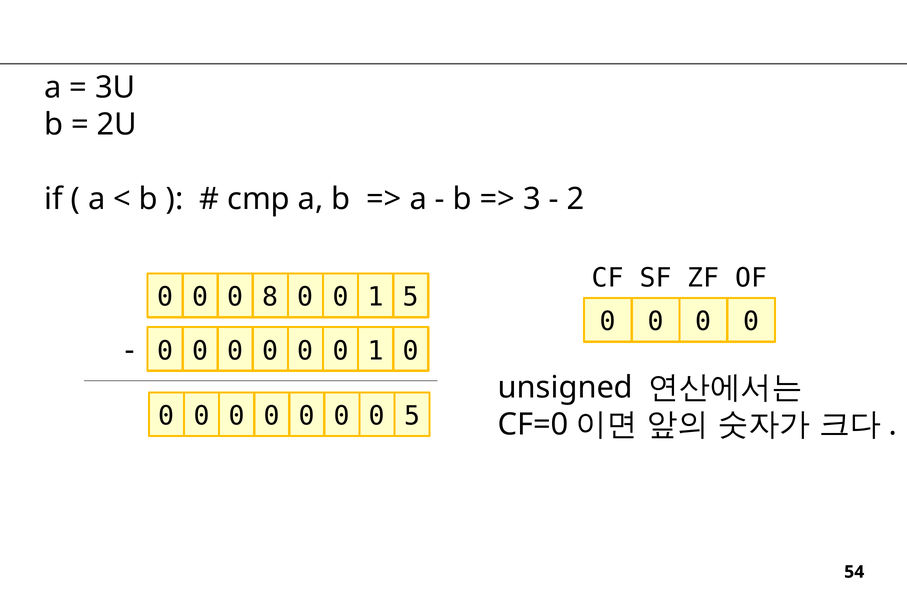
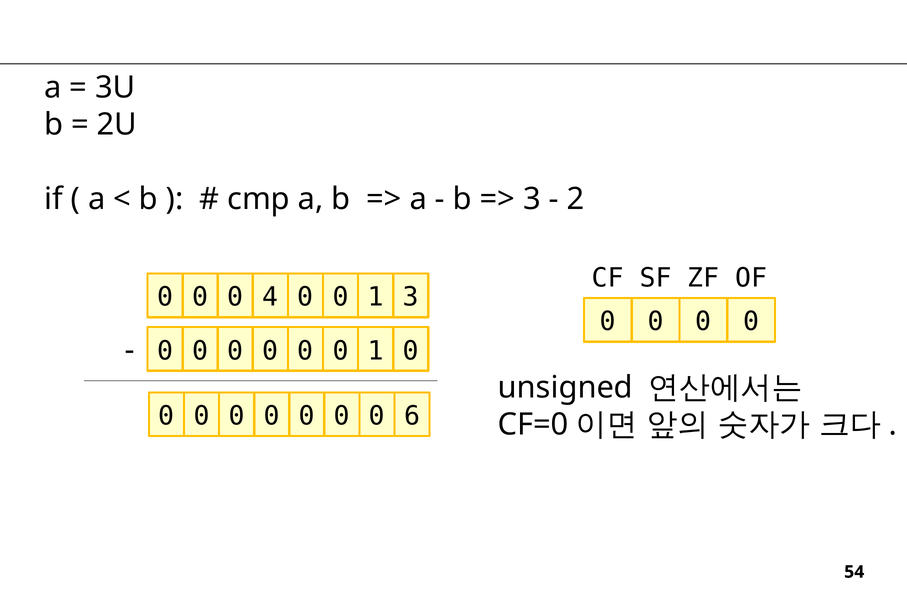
8: 8 -> 4 (270, 297)
1 5: 5 -> 3 (411, 297)
0 5: 5 -> 6 (412, 416)
